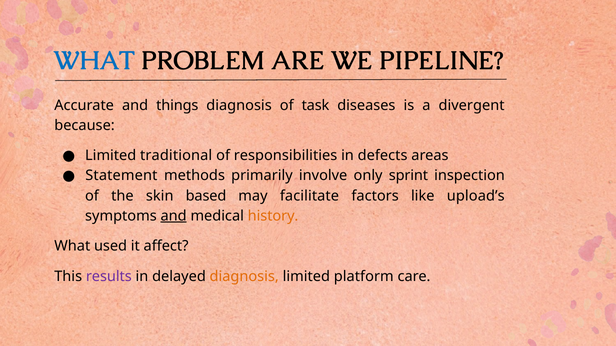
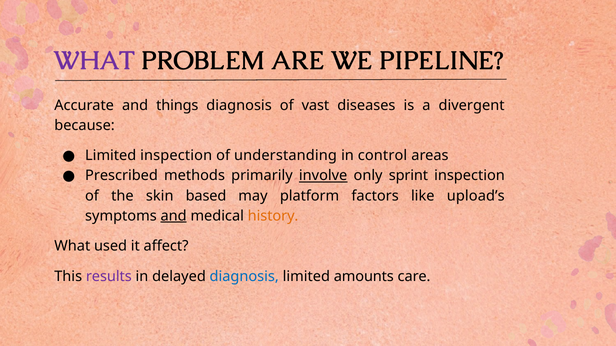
WHAT colour: blue -> purple (94, 61)
task: task -> vast (315, 106)
Limited traditional: traditional -> inspection (176, 156)
responsibilities: responsibilities -> understanding (285, 156)
defects: defects -> control (383, 156)
Statement: Statement -> Prescribed (121, 176)
involve underline: none -> present (323, 176)
facilitate: facilitate -> platform (310, 196)
diagnosis colour: orange -> blue (244, 277)
platform: platform -> amounts (364, 277)
